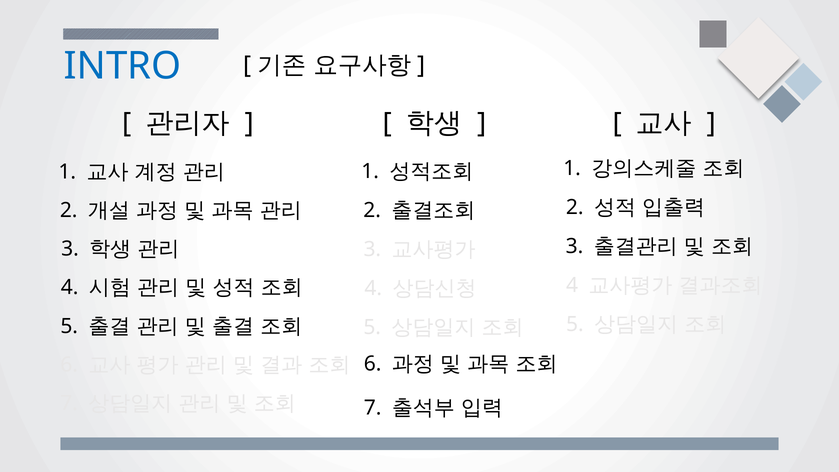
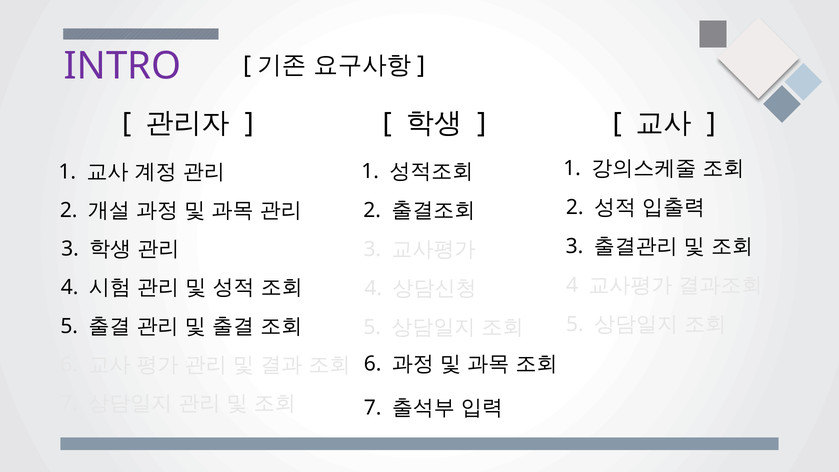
INTRO colour: blue -> purple (123, 66)
